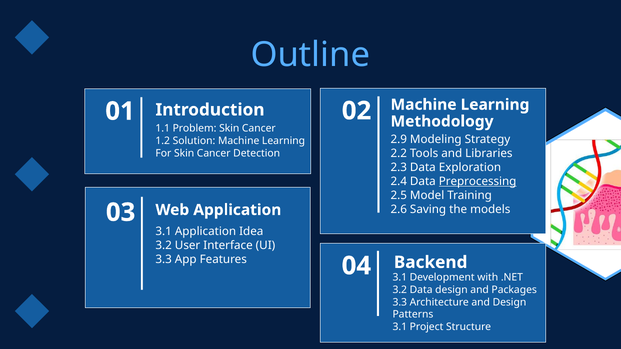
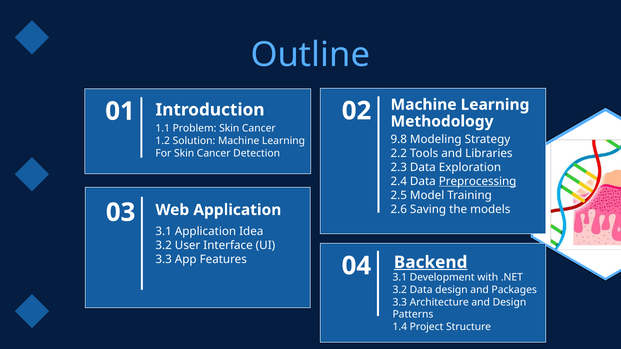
2.9: 2.9 -> 9.8 (399, 140)
Backend underline: none -> present (431, 263)
3.1: 3.1 -> 1.4 (400, 327)
